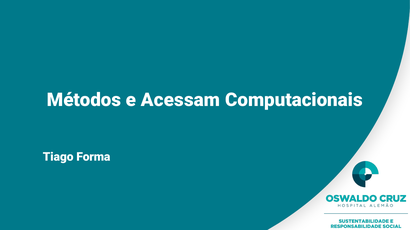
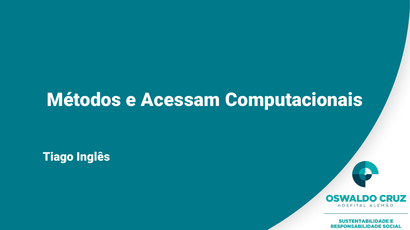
Forma: Forma -> Inglês (93, 157)
